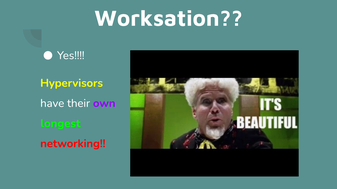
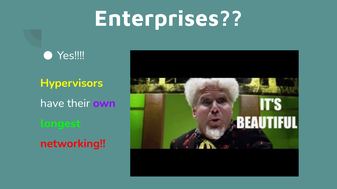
Worksation: Worksation -> Enterprises (168, 18)
